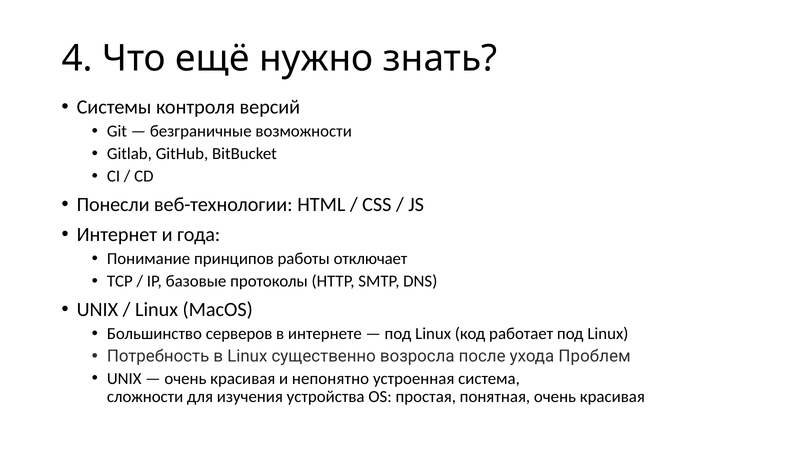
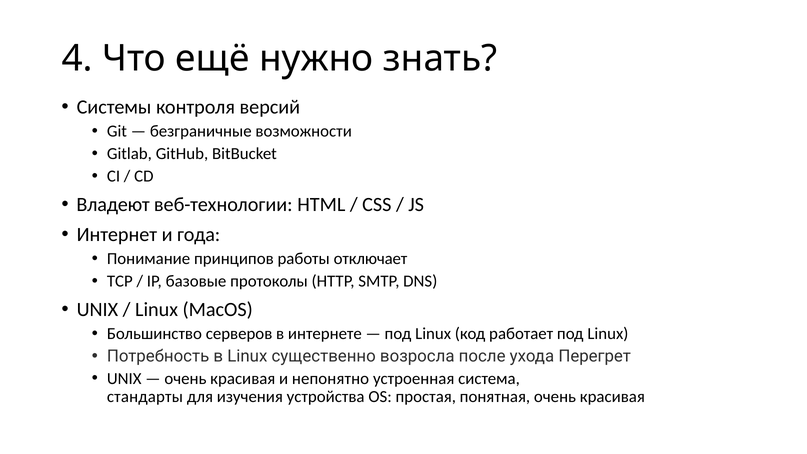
Понесли: Понесли -> Владеют (113, 204)
Проблем: Проблем -> Перегрет (595, 356)
сложности: сложности -> стандарты (145, 397)
